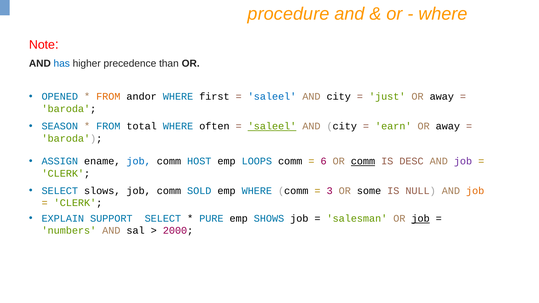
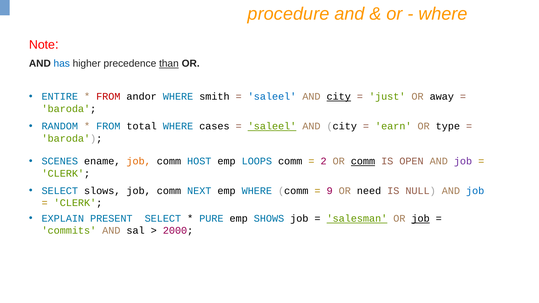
than underline: none -> present (169, 64)
OPENED: OPENED -> ENTIRE (60, 97)
FROM colour: orange -> red (108, 97)
first: first -> smith (214, 97)
city underline: none -> present (339, 97)
SEASON: SEASON -> RANDOM (60, 126)
often: often -> cases (214, 126)
away: away -> type (448, 126)
ASSIGN: ASSIGN -> SCENES (60, 161)
job colour: blue -> orange (139, 161)
6: 6 -> 2 (324, 161)
DESC: DESC -> OPEN (411, 161)
SOLD: SOLD -> NEXT (199, 191)
3: 3 -> 9 (330, 191)
some: some -> need (369, 191)
job colour: orange -> blue (475, 191)
SUPPORT: SUPPORT -> PRESENT (111, 219)
salesman underline: none -> present (357, 219)
numbers: numbers -> commits (69, 231)
